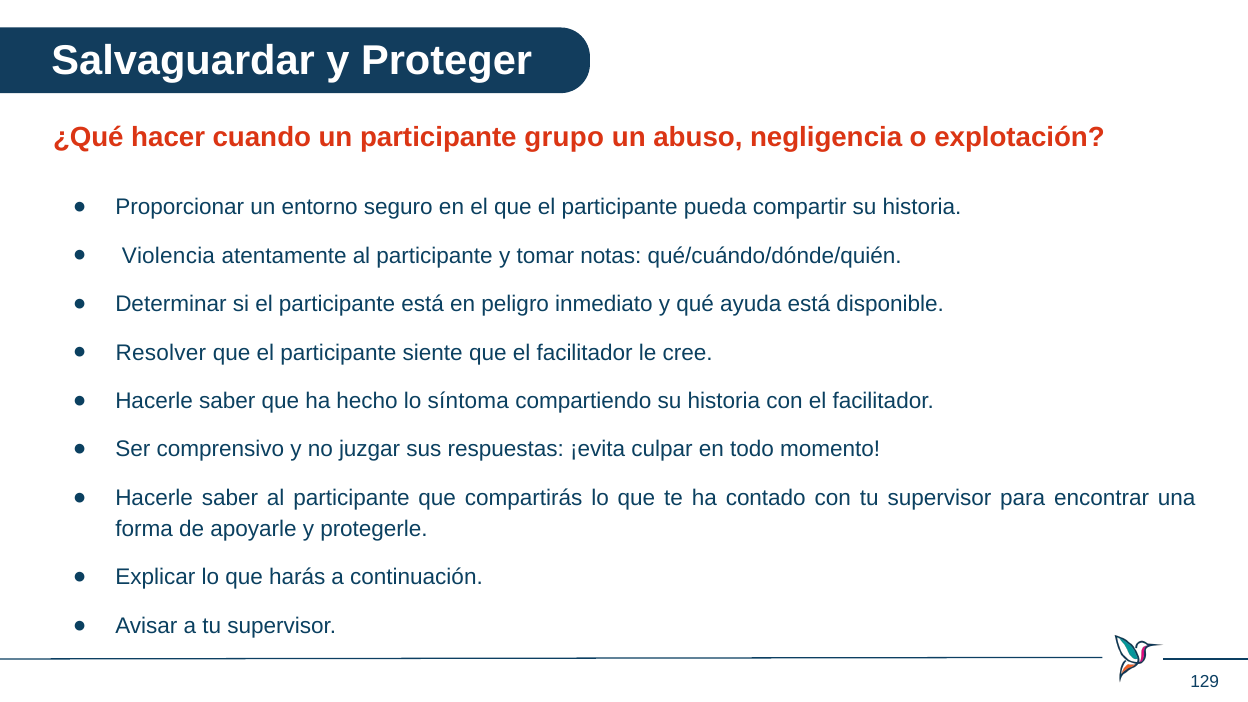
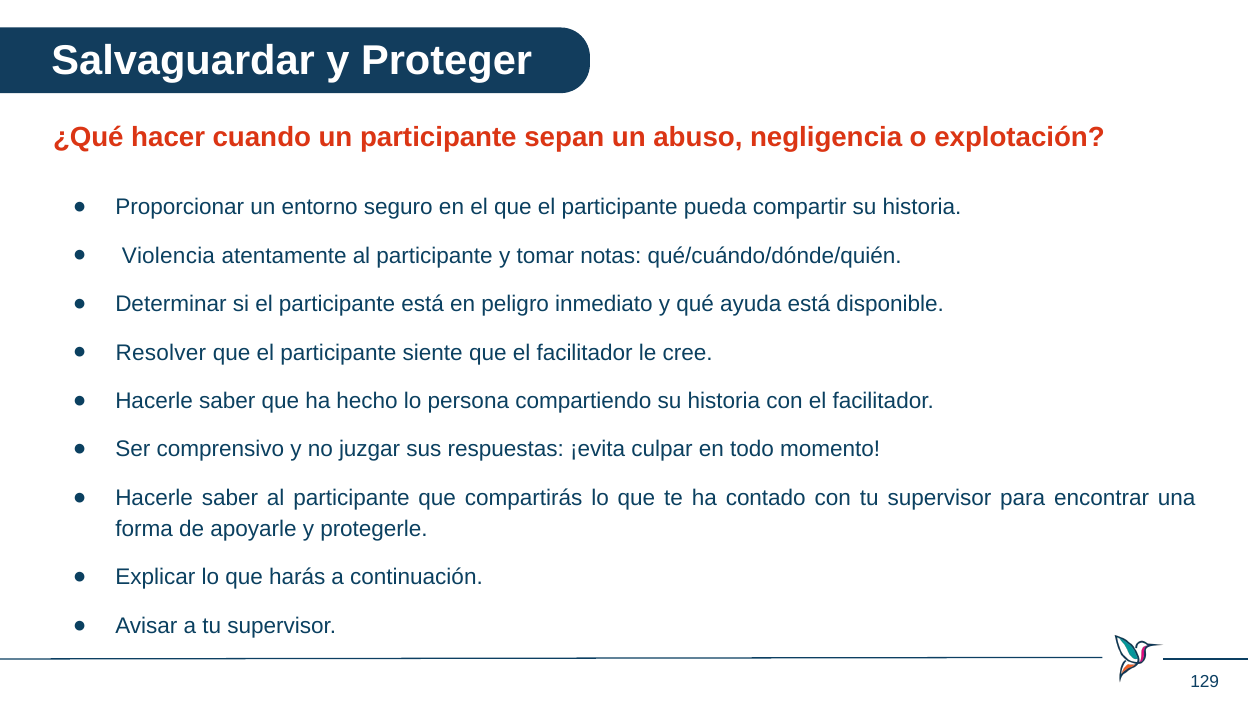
grupo: grupo -> sepan (564, 138)
síntoma: síntoma -> persona (468, 401)
